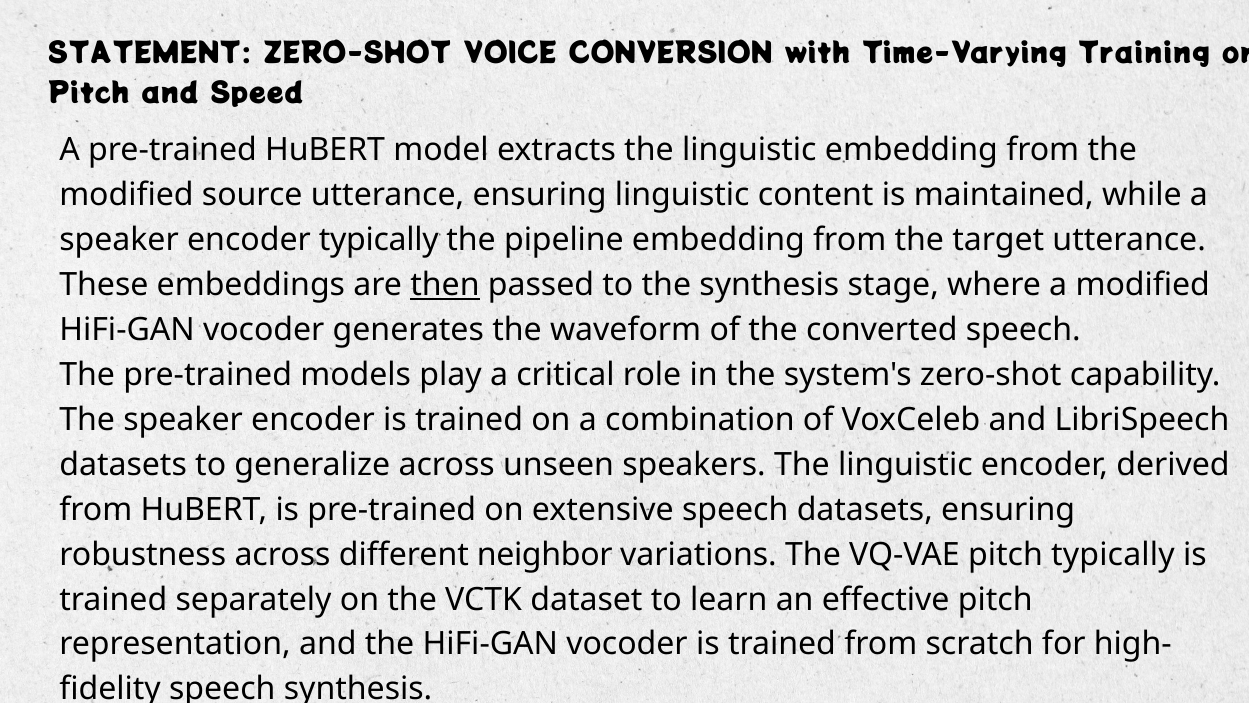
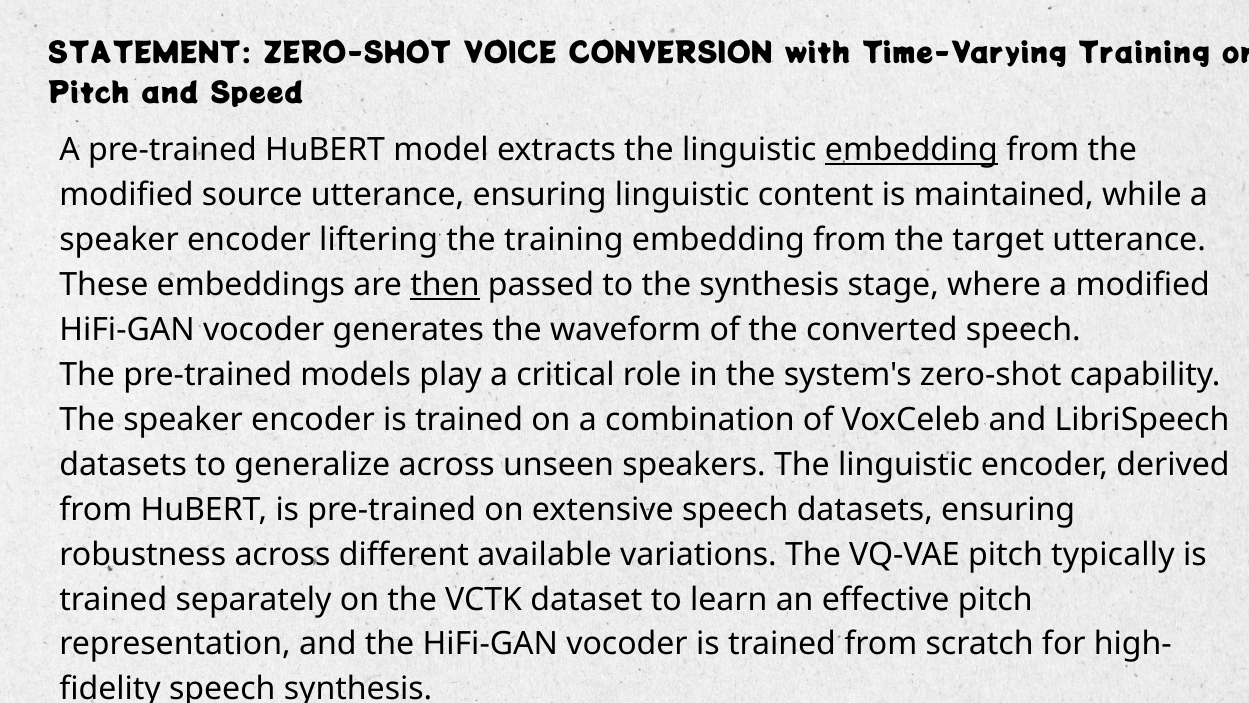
embedding underline: none -> present (911, 150)
encoder typically: typically -> liftering (379, 240)
the pipeline: pipeline -> training (564, 240)
neighbor: neighbor -> available (544, 554)
